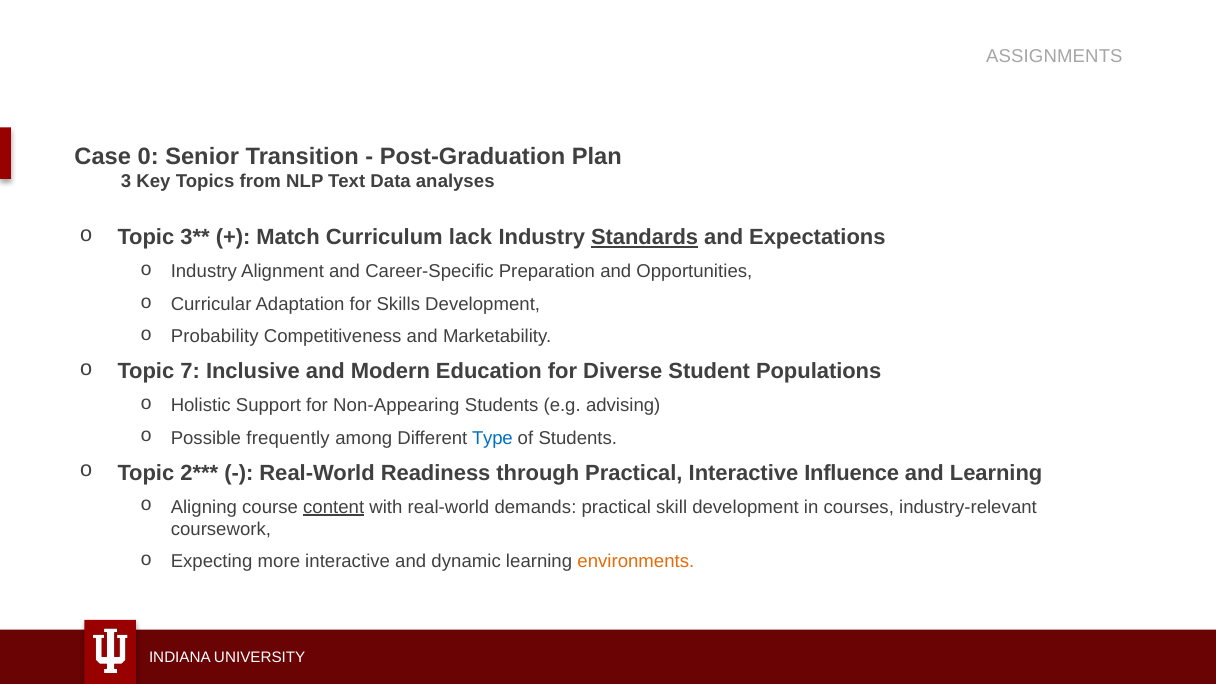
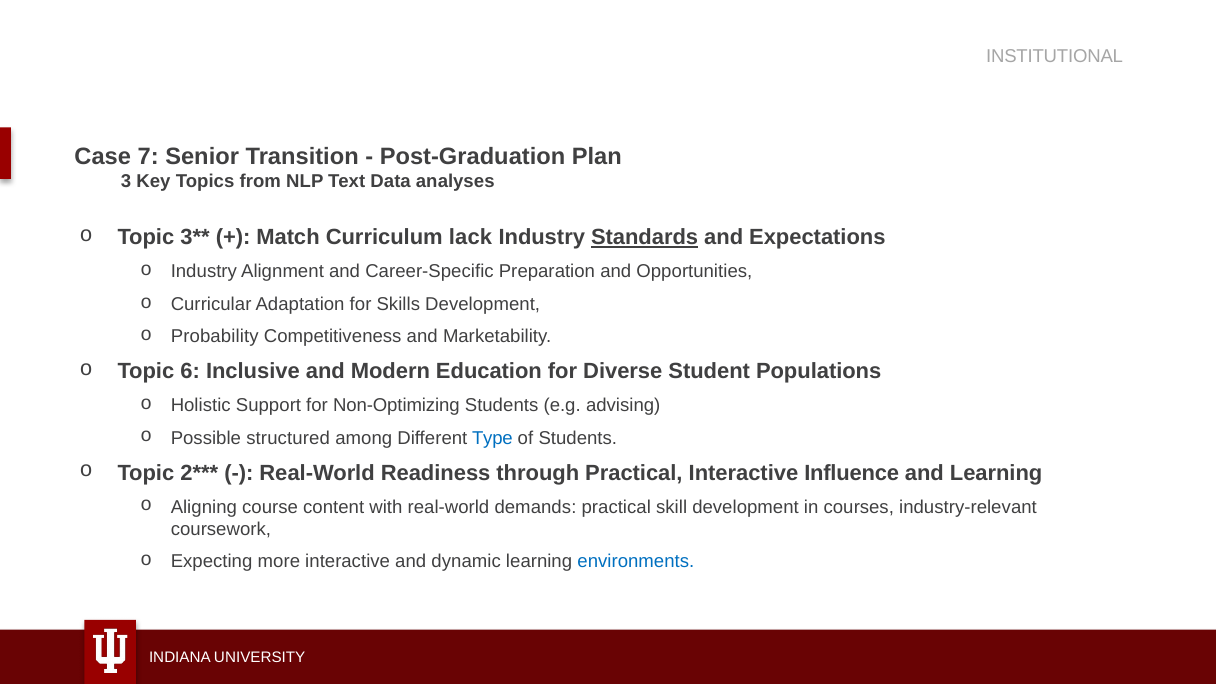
ASSIGNMENTS: ASSIGNMENTS -> INSTITUTIONAL (1055, 56)
0: 0 -> 7 (148, 156)
7: 7 -> 6 (190, 371)
Non-Appearing: Non-Appearing -> Non-Optimizing (396, 406)
frequently: frequently -> structured (288, 438)
content underline: present -> none (334, 507)
environments colour: orange -> blue (636, 562)
